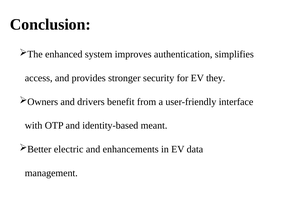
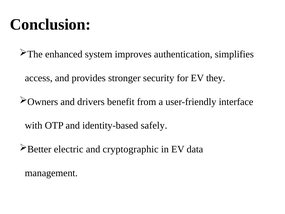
meant: meant -> safely (154, 125)
enhancements: enhancements -> cryptographic (131, 149)
